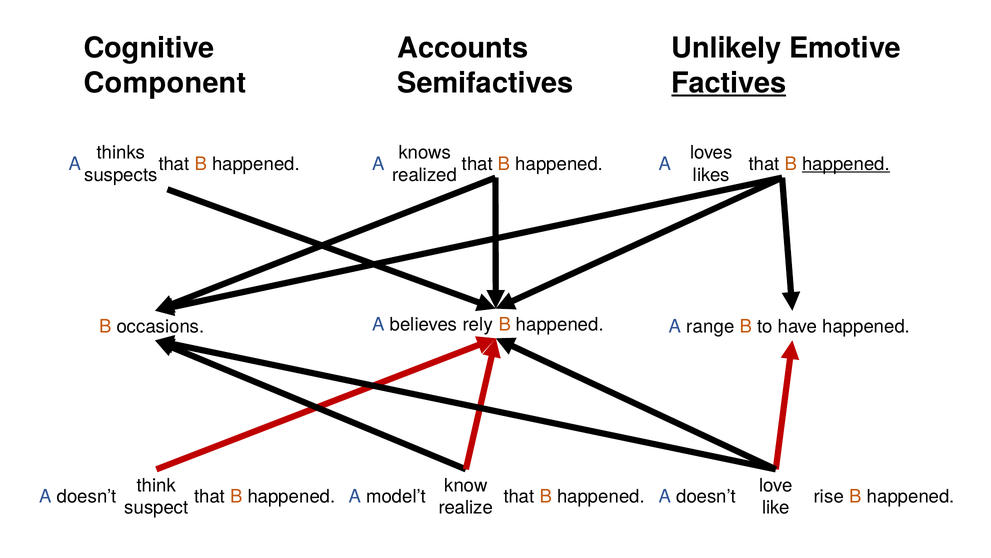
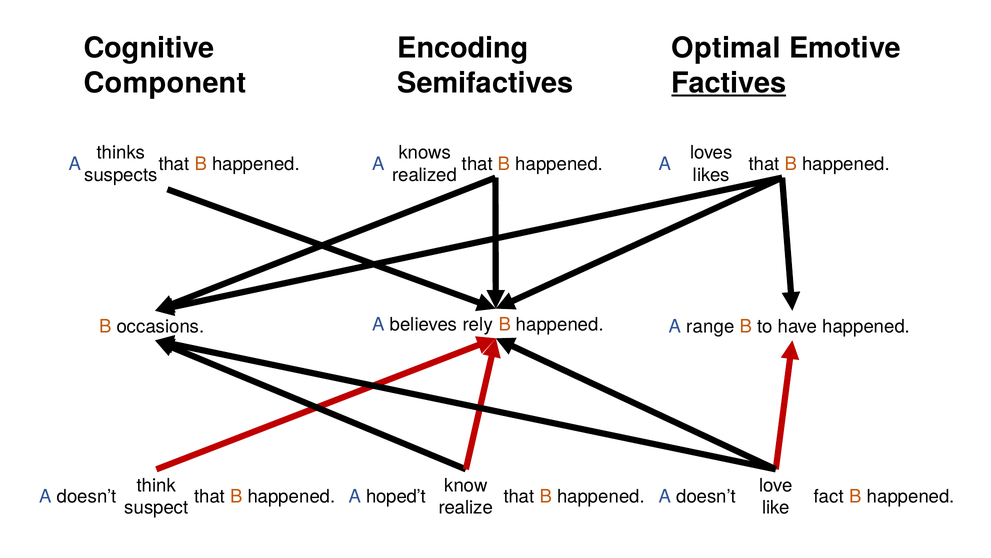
Accounts: Accounts -> Encoding (463, 48)
Unlikely: Unlikely -> Optimal (726, 48)
happened underline: present -> none (846, 164)
model’t: model’t -> hoped’t (396, 496)
rise: rise -> fact (829, 496)
